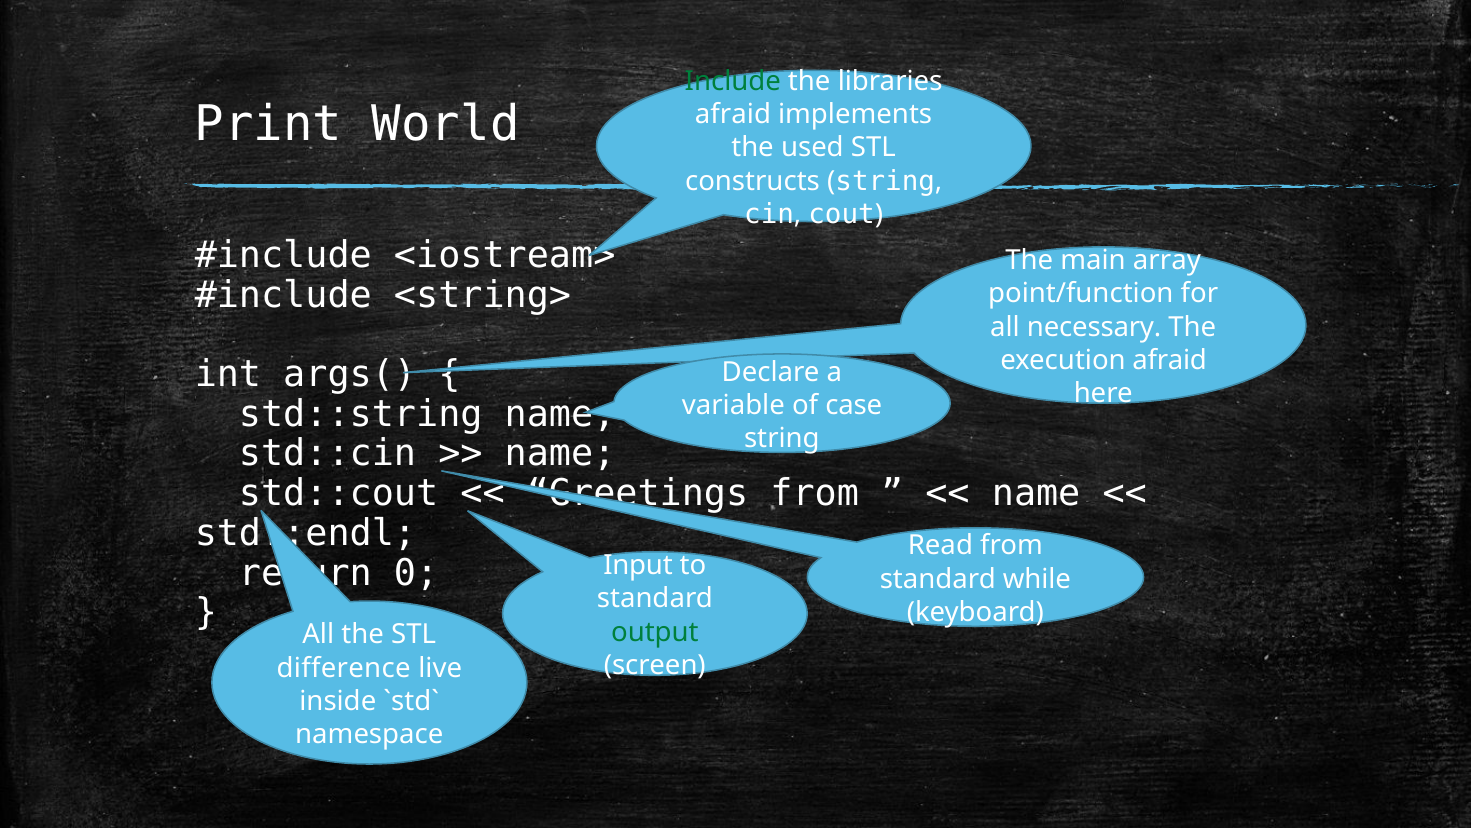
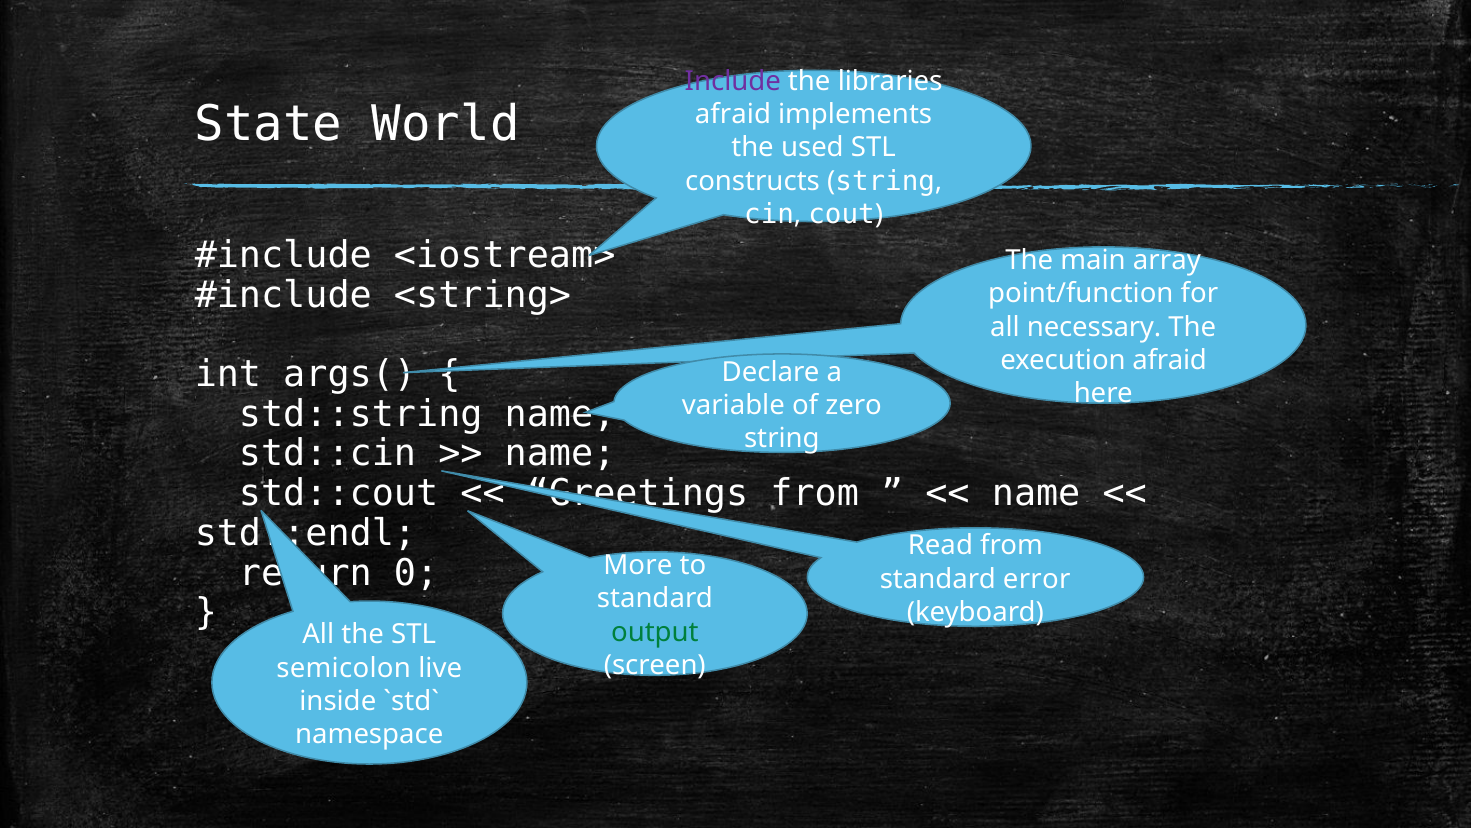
Include colour: green -> purple (733, 82)
Print: Print -> State (269, 124)
case: case -> zero (854, 405)
Input: Input -> More (638, 566)
while: while -> error (1037, 579)
difference: difference -> semicolon (344, 668)
